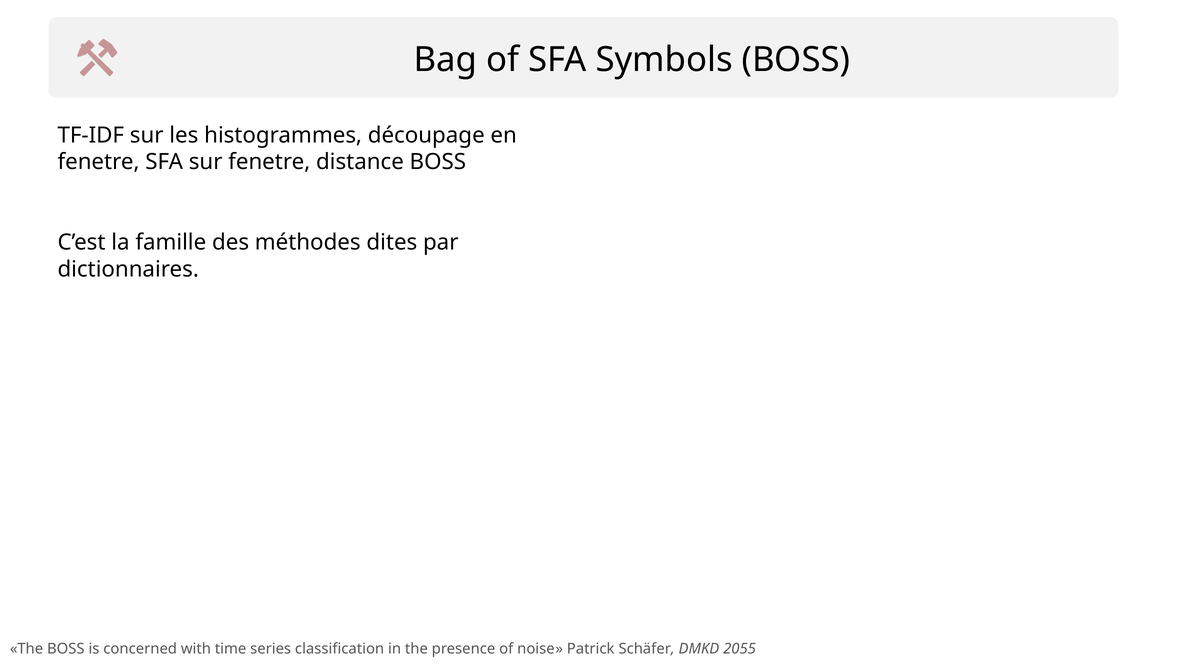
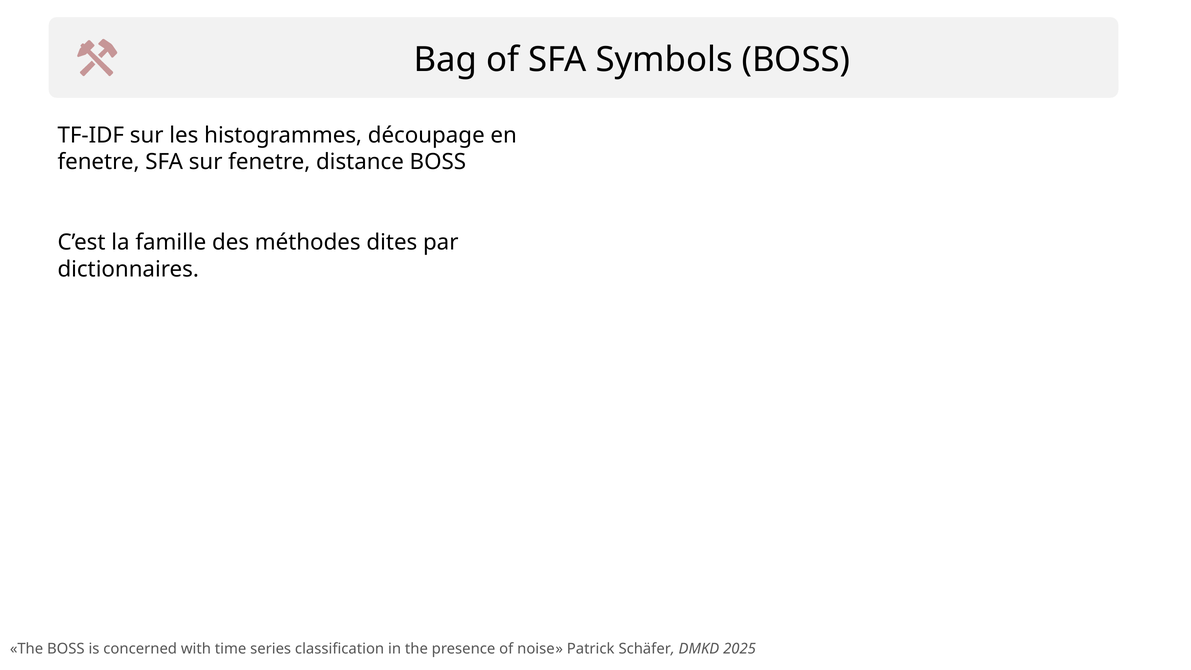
2055: 2055 -> 2025 (740, 649)
